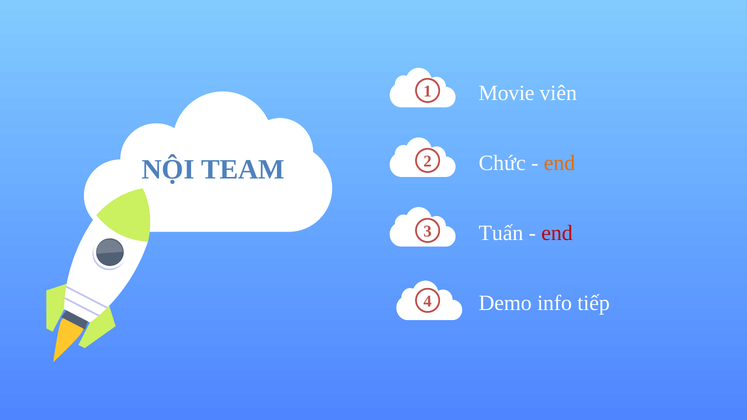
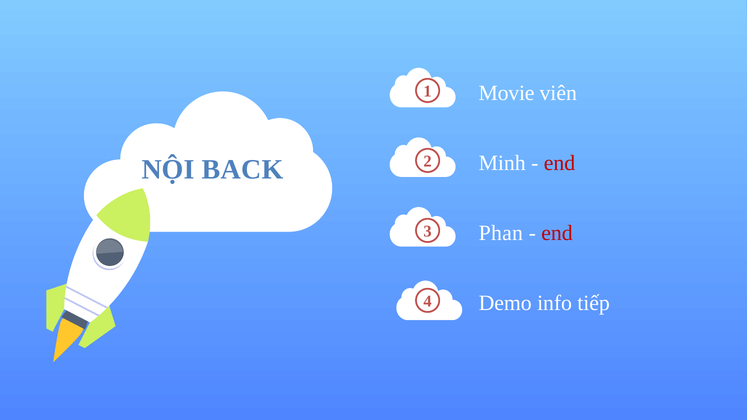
Chức: Chức -> Minh (502, 163)
end colour: orange -> red (560, 163)
TEAM: TEAM -> BACK (243, 170)
Tuấn: Tuấn -> Phan (501, 233)
